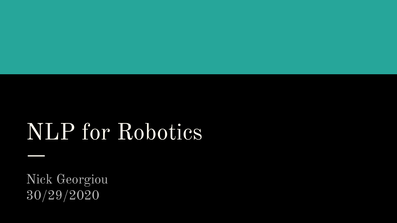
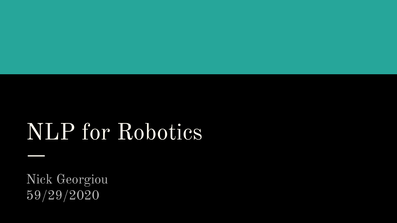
30/29/2020: 30/29/2020 -> 59/29/2020 (63, 195)
